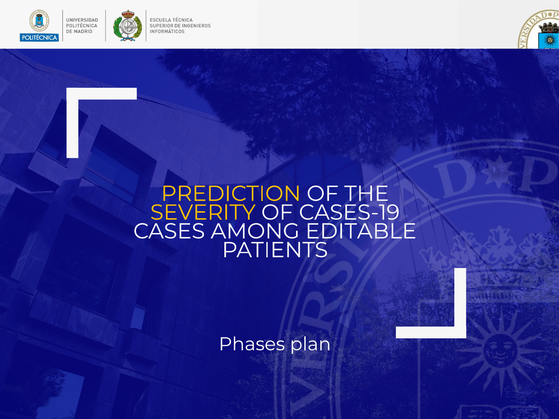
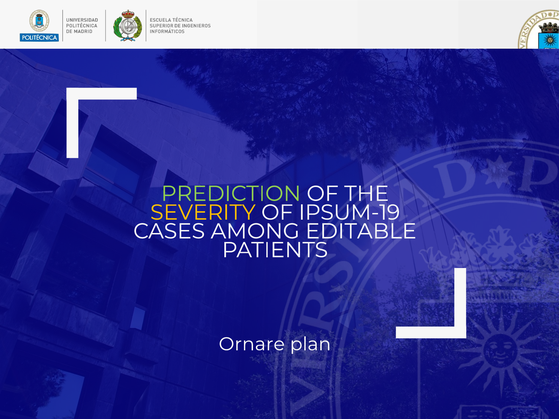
PREDICTION colour: yellow -> light green (231, 194)
CASES-19: CASES-19 -> IPSUM-19 (349, 213)
Phases: Phases -> Ornare (252, 344)
